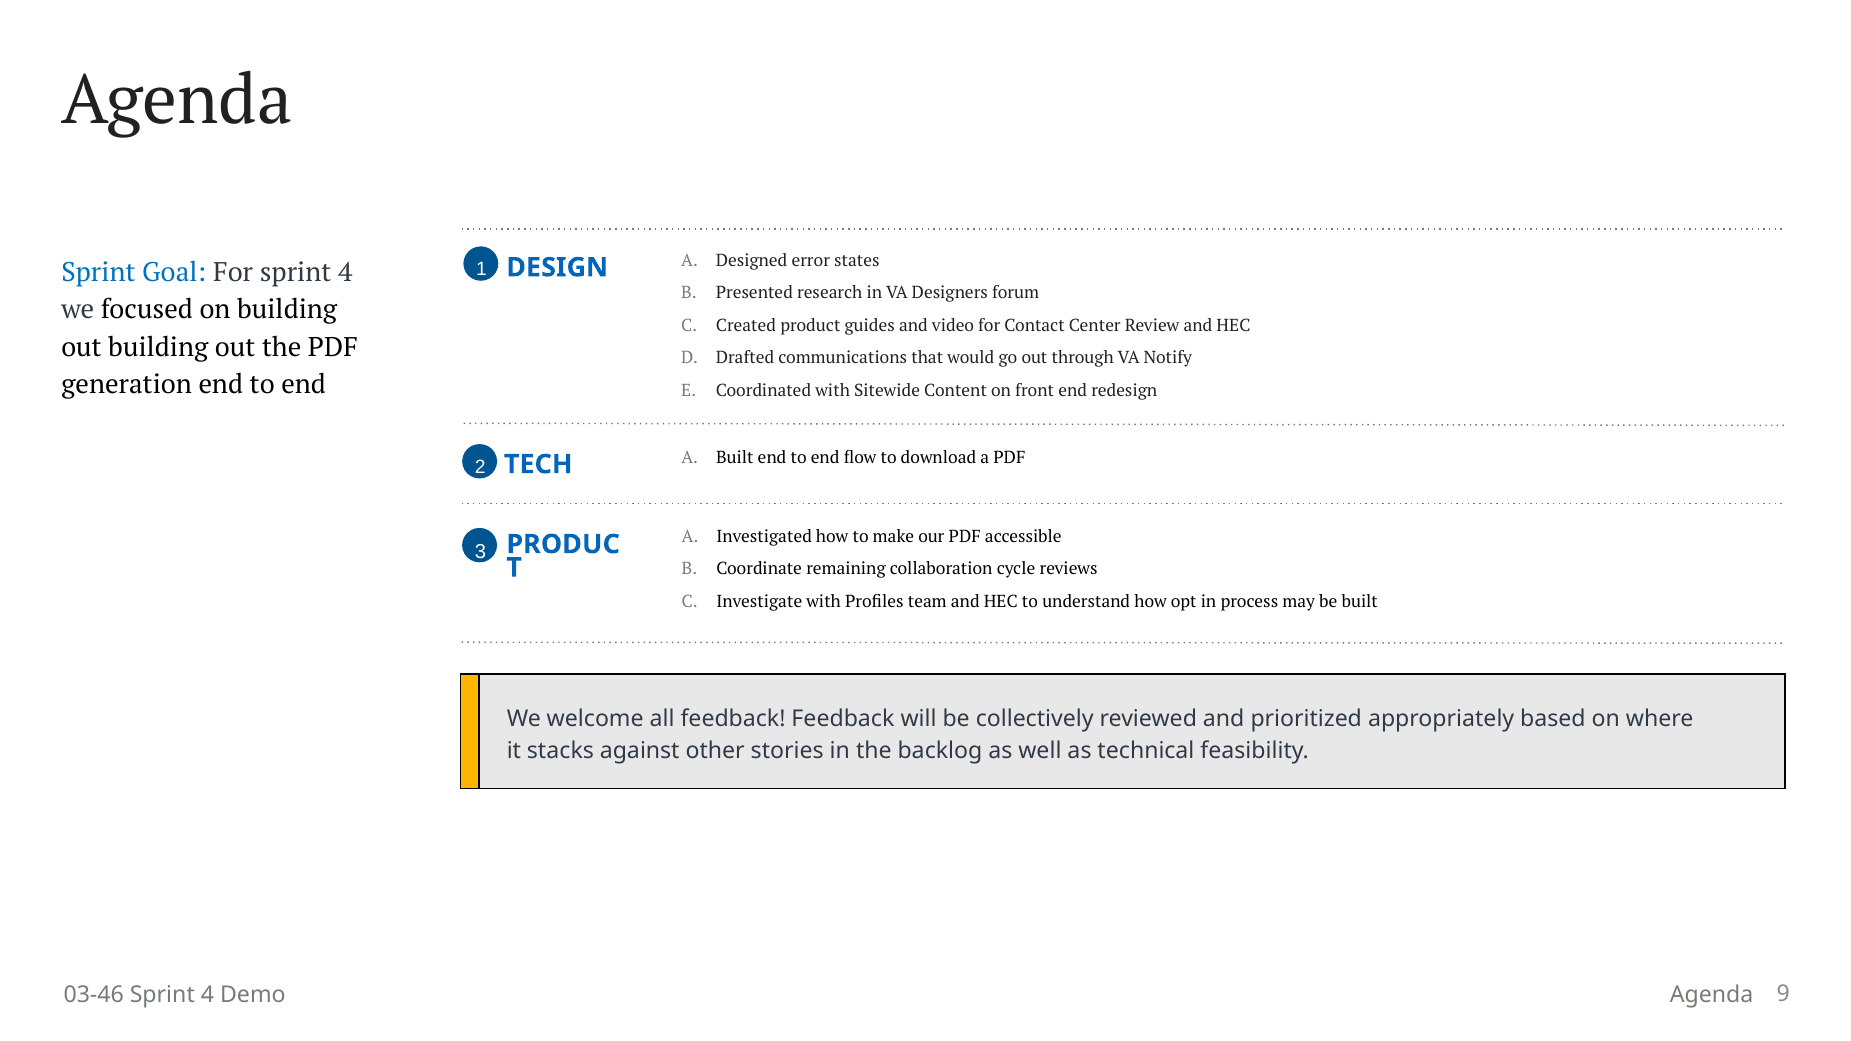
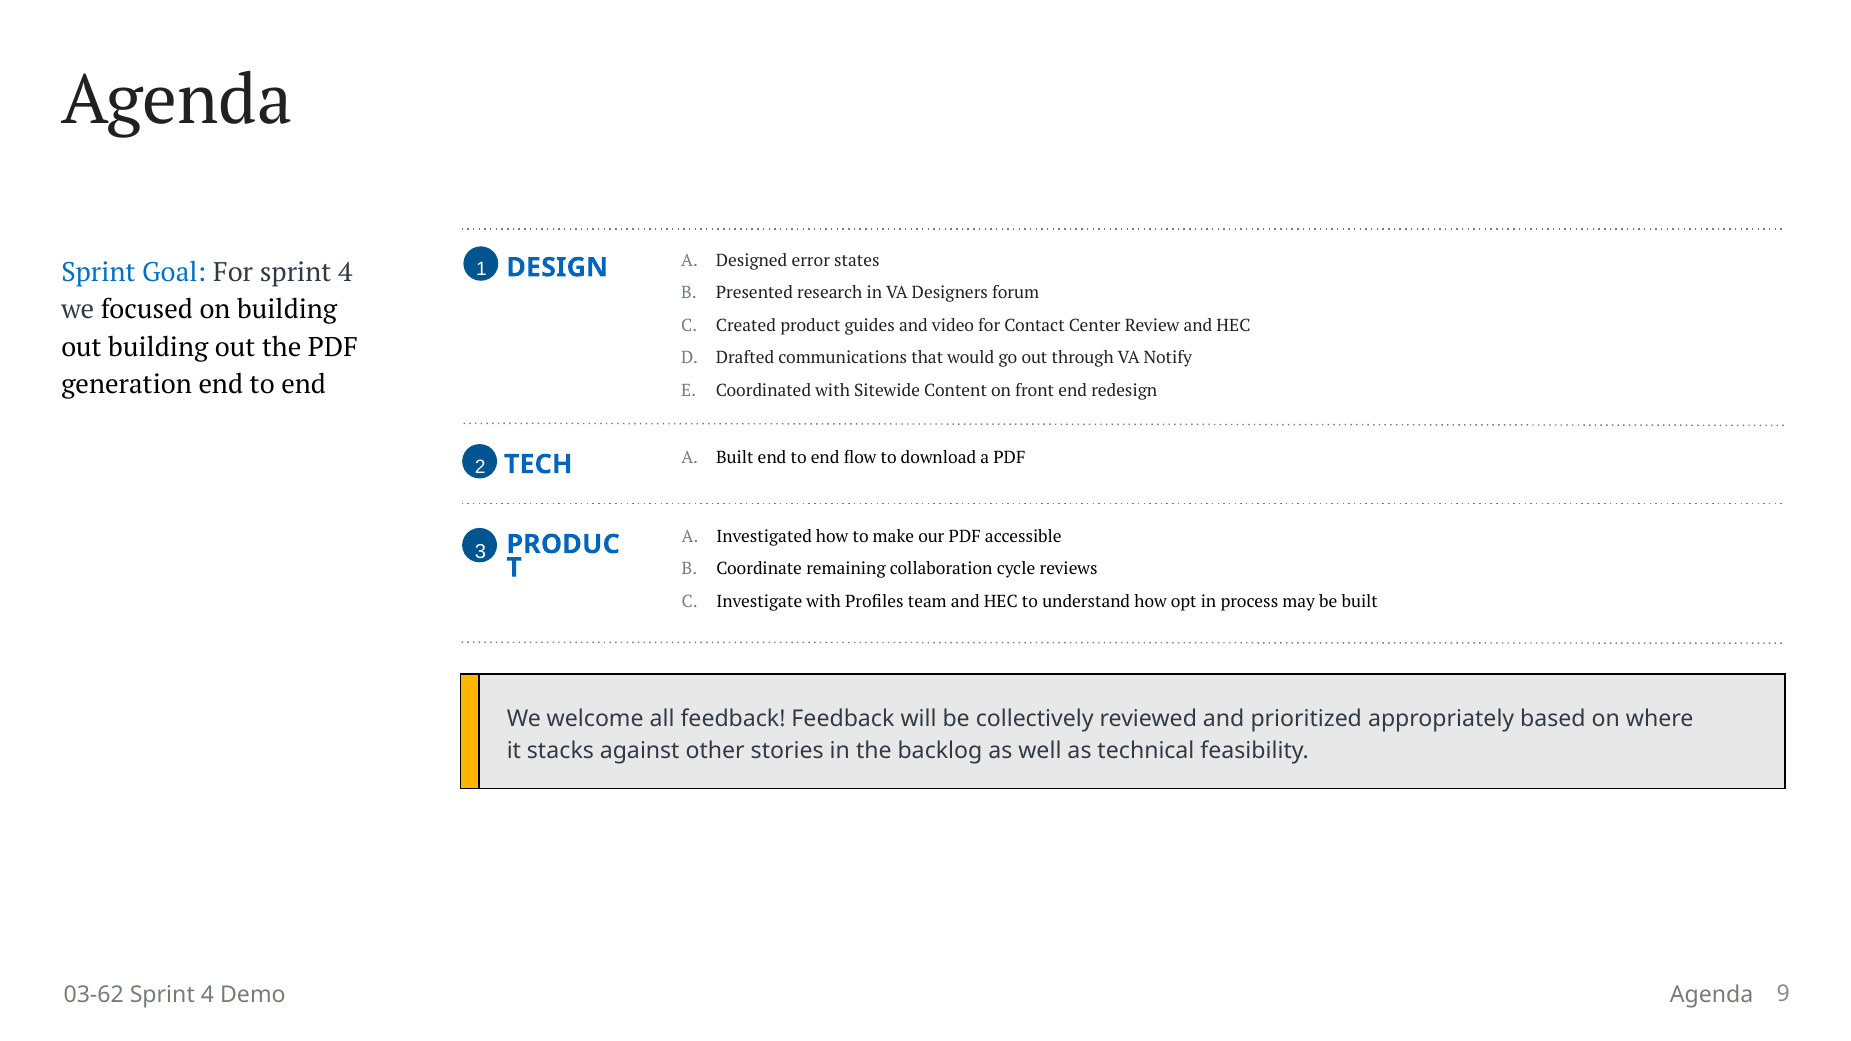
03-46: 03-46 -> 03-62 (94, 995)
